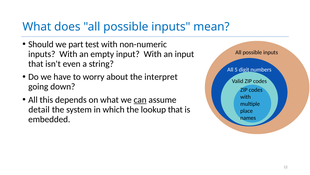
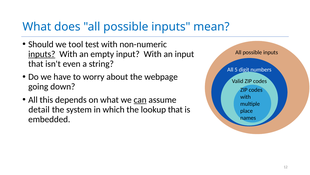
part: part -> tool (76, 44)
inputs underline: none -> present (42, 54)
interpret: interpret -> webpage (161, 77)
